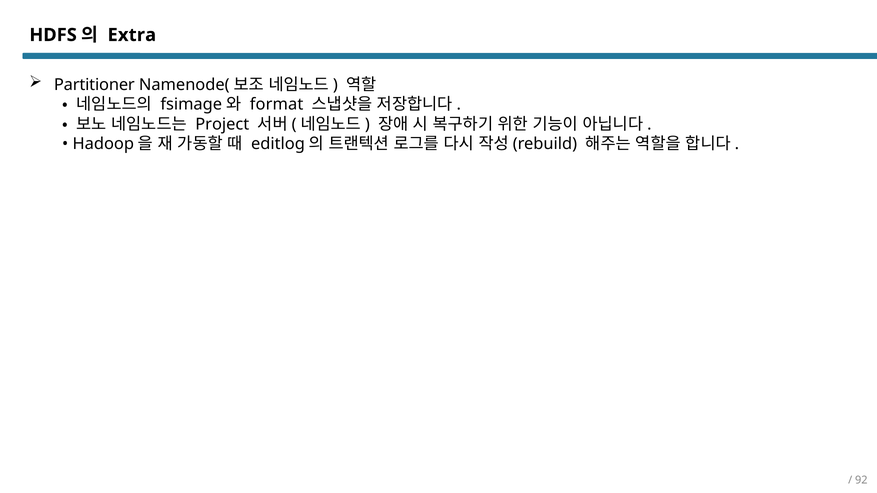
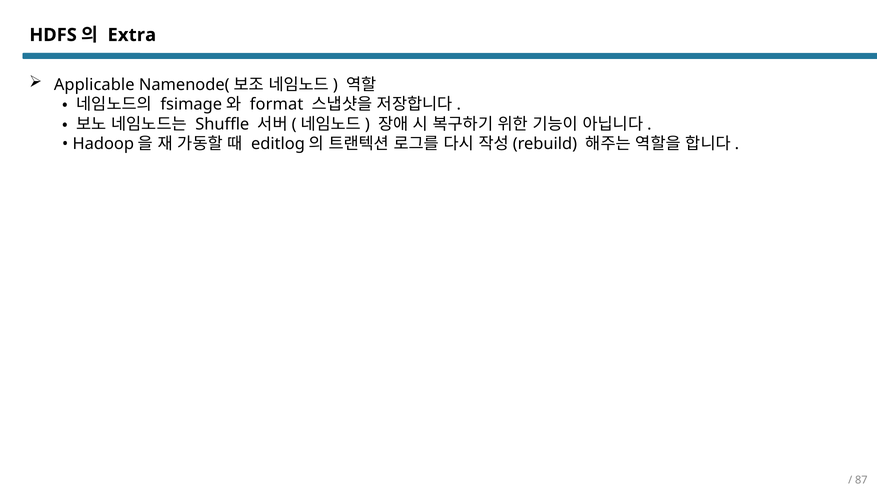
Partitioner: Partitioner -> Applicable (94, 85)
Project: Project -> Shuffle (222, 124)
92: 92 -> 87 (861, 481)
